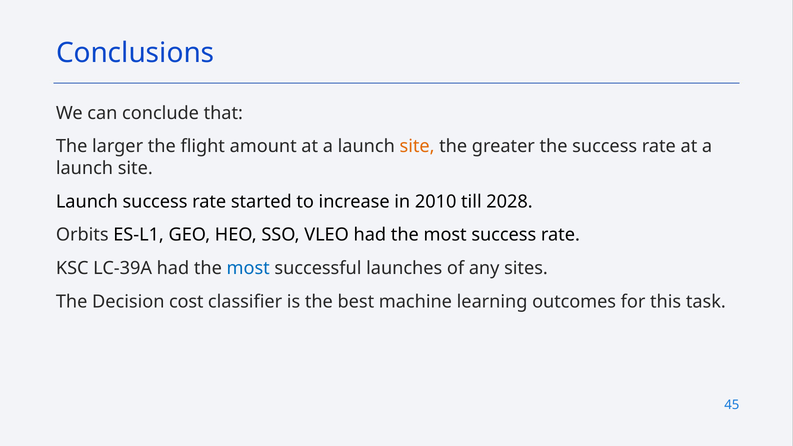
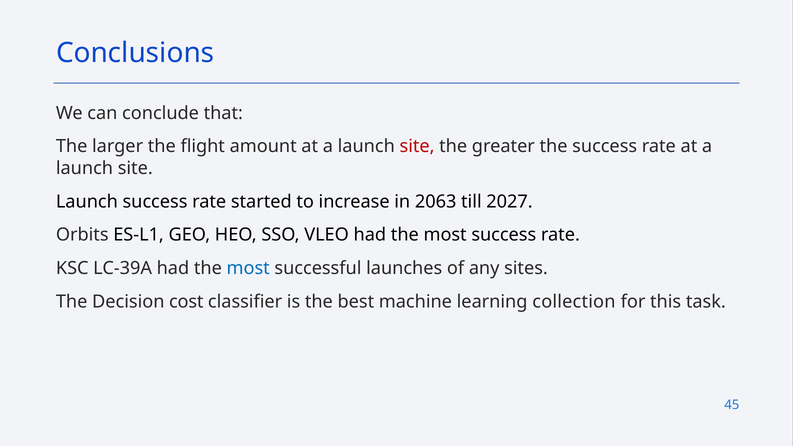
site colour: orange -> red (417, 146)
2010: 2010 -> 2063 (436, 202)
2028: 2028 -> 2027 (510, 202)
outcomes: outcomes -> collection (574, 302)
